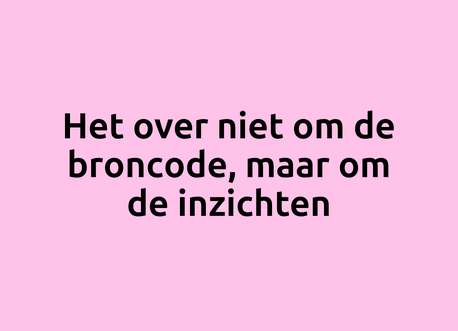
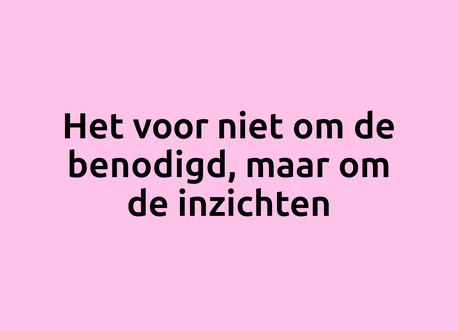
over: over -> voor (171, 126)
broncode: broncode -> benodigd (152, 165)
